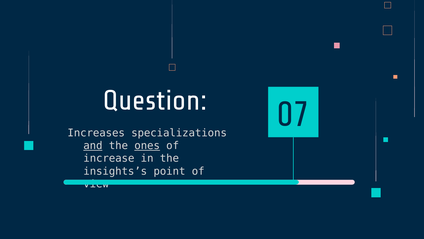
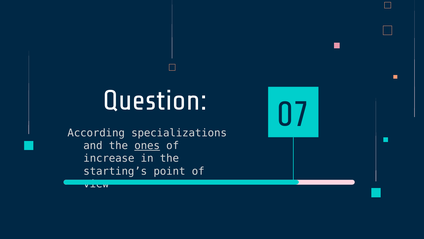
Increases: Increases -> According (96, 133)
and underline: present -> none (93, 145)
insights’s: insights’s -> starting’s (115, 171)
